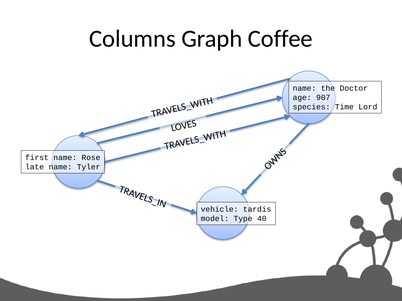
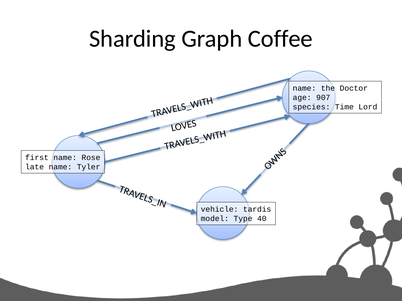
Columns: Columns -> Sharding (132, 39)
